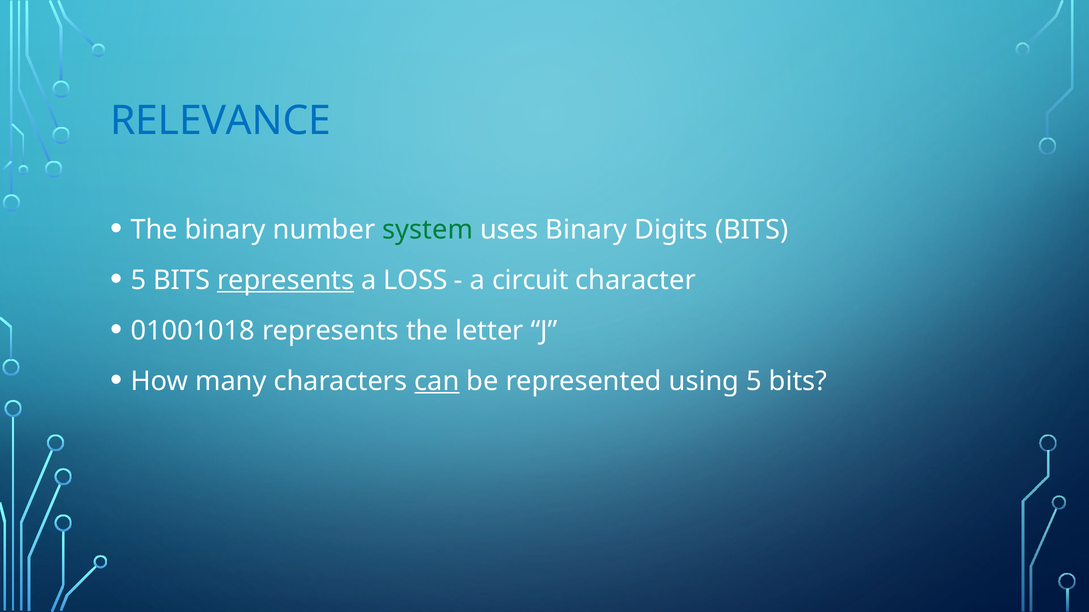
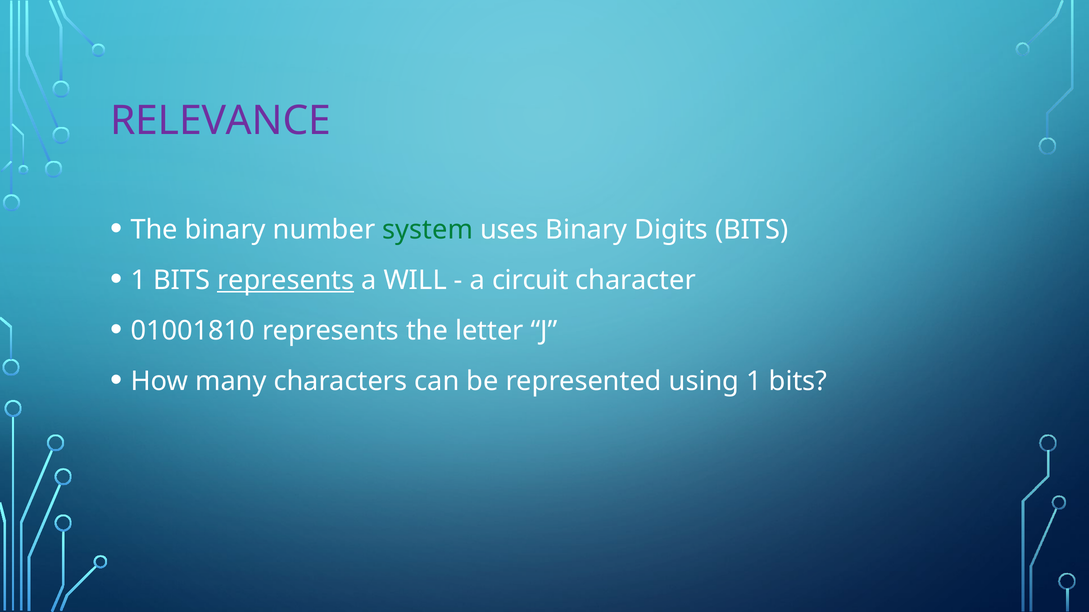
RELEVANCE colour: blue -> purple (221, 121)
5: 5 -> 1 (138, 280)
LOSS: LOSS -> WILL (415, 280)
01001018: 01001018 -> 01001810 (193, 331)
can underline: present -> none (437, 381)
using 5: 5 -> 1 (754, 381)
